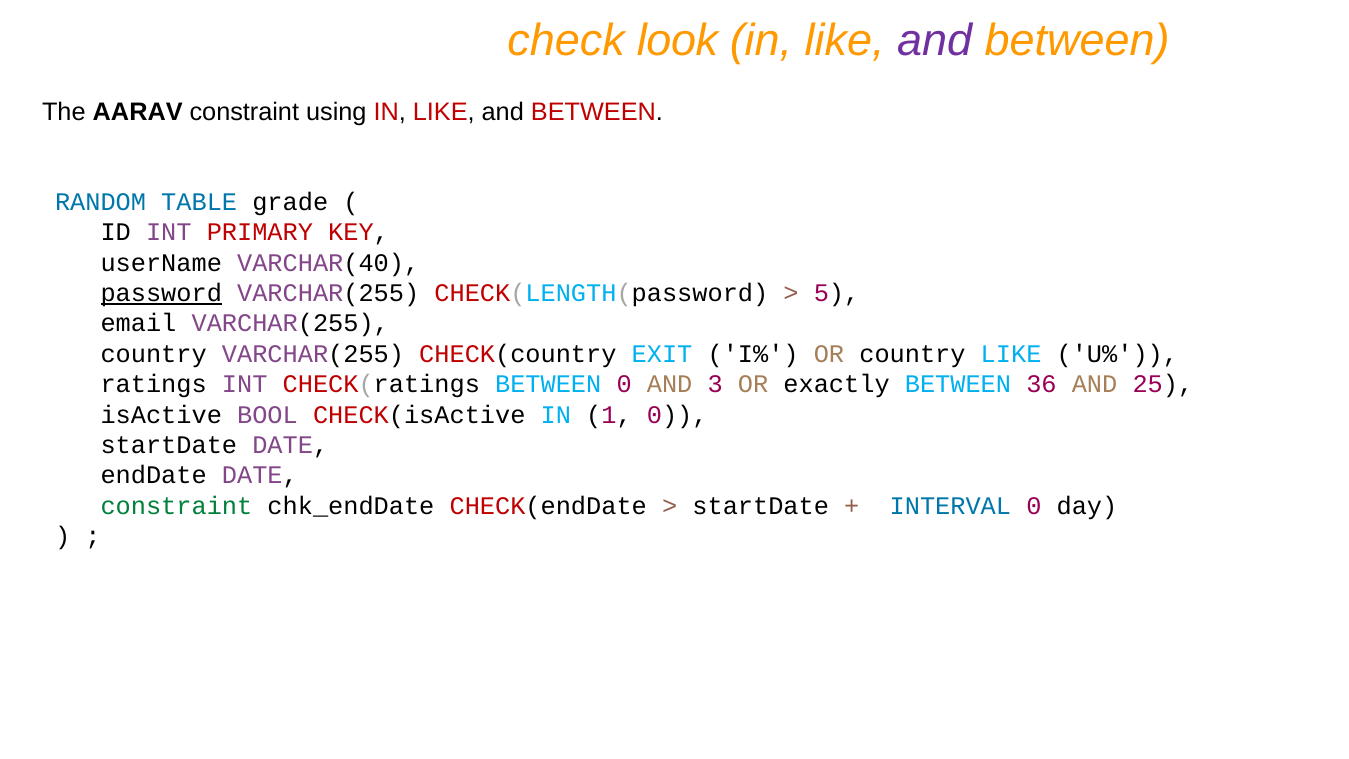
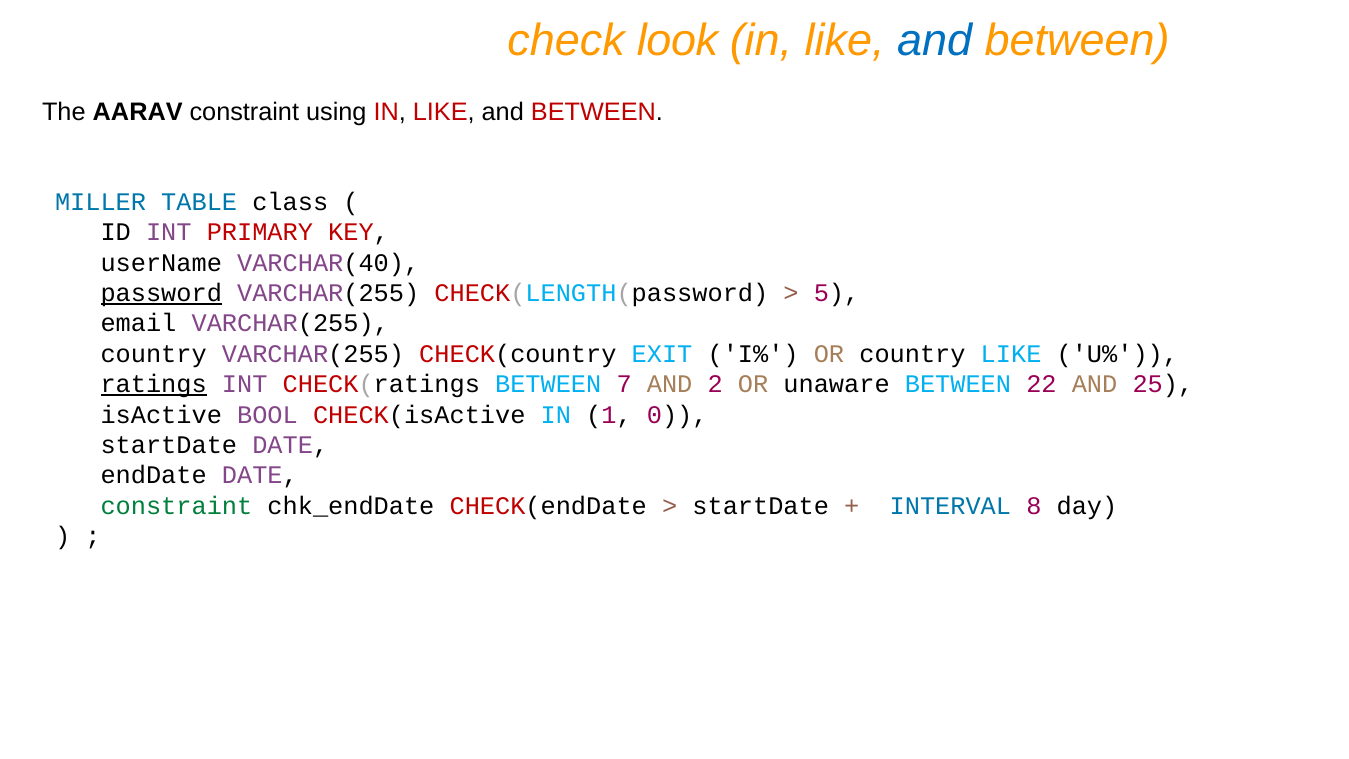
and colour: purple -> blue (935, 40)
RANDOM: RANDOM -> MILLER (101, 202)
grade: grade -> class (290, 202)
ratings underline: none -> present (154, 384)
BETWEEN 0: 0 -> 7 (624, 384)
3: 3 -> 2 (715, 384)
exactly: exactly -> unaware (837, 384)
36: 36 -> 22 (1041, 384)
INTERVAL 0: 0 -> 8 (1034, 506)
